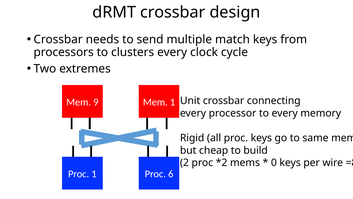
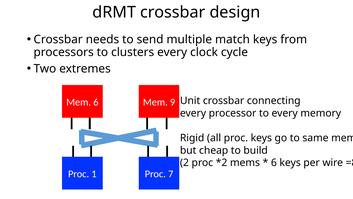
Mem 9: 9 -> 6 (96, 102)
Mem 1: 1 -> 9 (173, 102)
0: 0 -> 6 (274, 162)
6: 6 -> 7 (171, 174)
